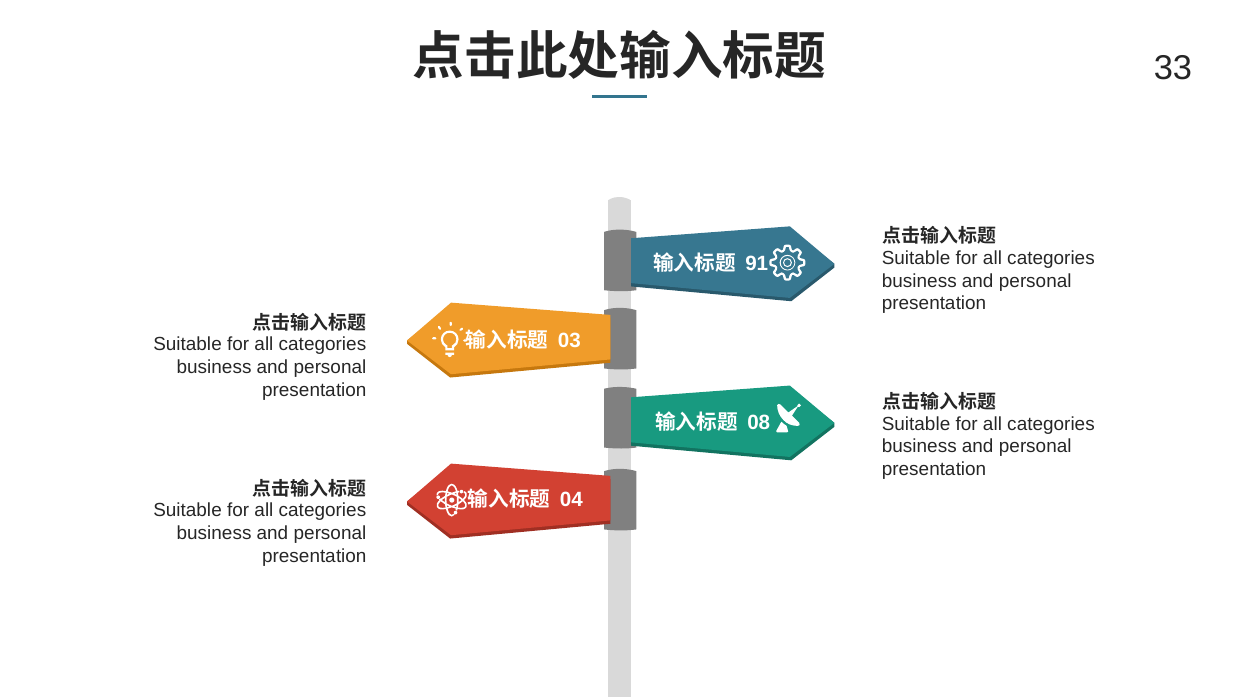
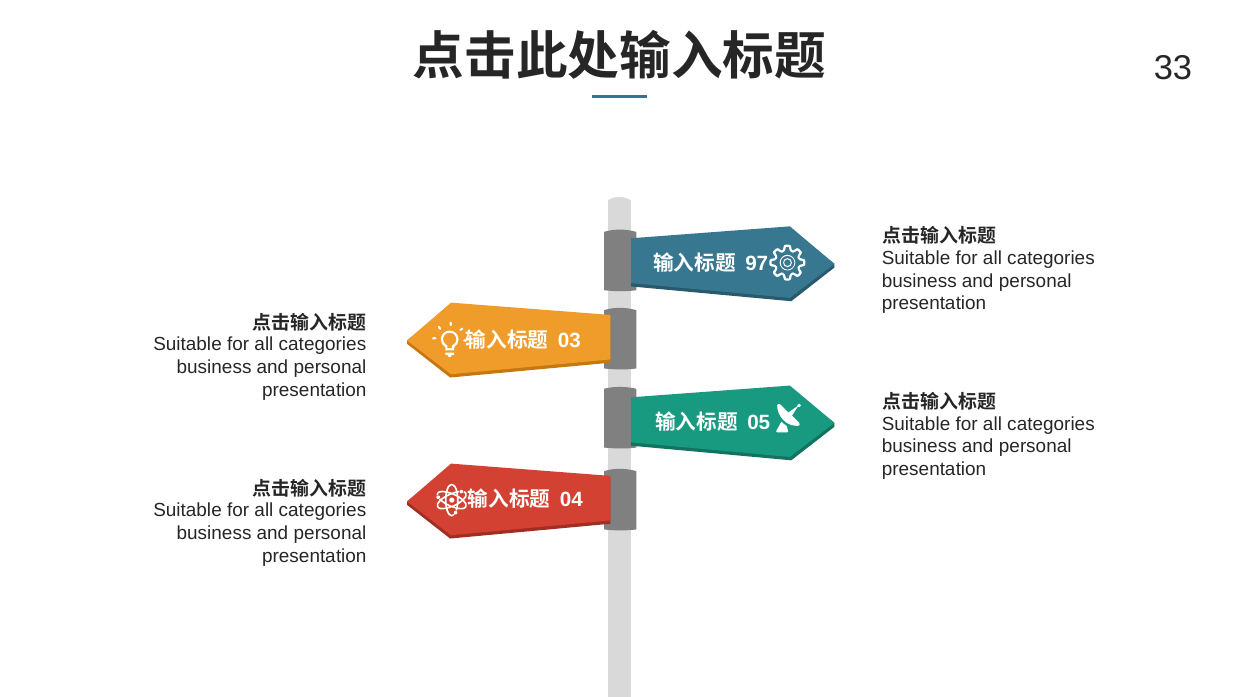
91: 91 -> 97 (757, 264)
08: 08 -> 05 (759, 422)
